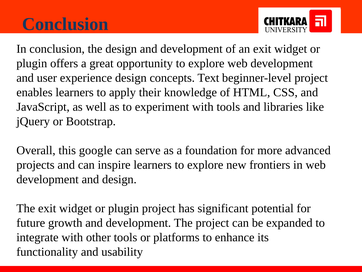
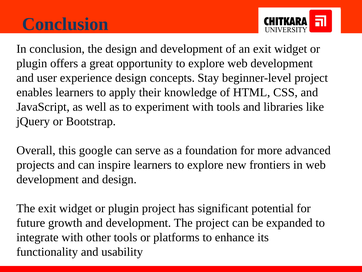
Text: Text -> Stay (208, 78)
